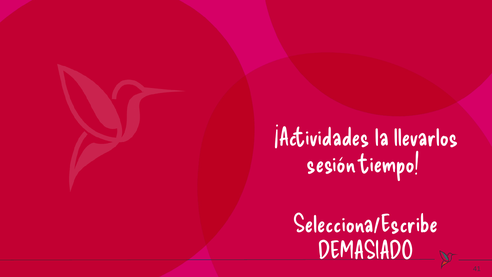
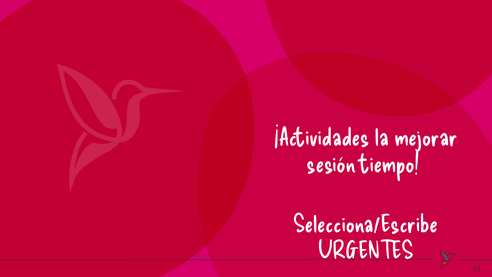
llevarlos: llevarlos -> mejorar (426, 138)
DEMASIADO: DEMASIADO -> URGENTES (366, 251)
